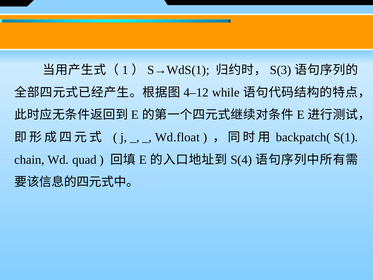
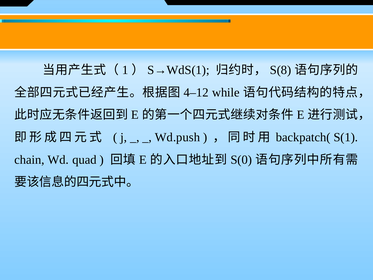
S(3: S(3 -> S(8 (281, 70)
Wd.float: Wd.float -> Wd.push (177, 137)
S(4: S(4 -> S(0 (241, 160)
